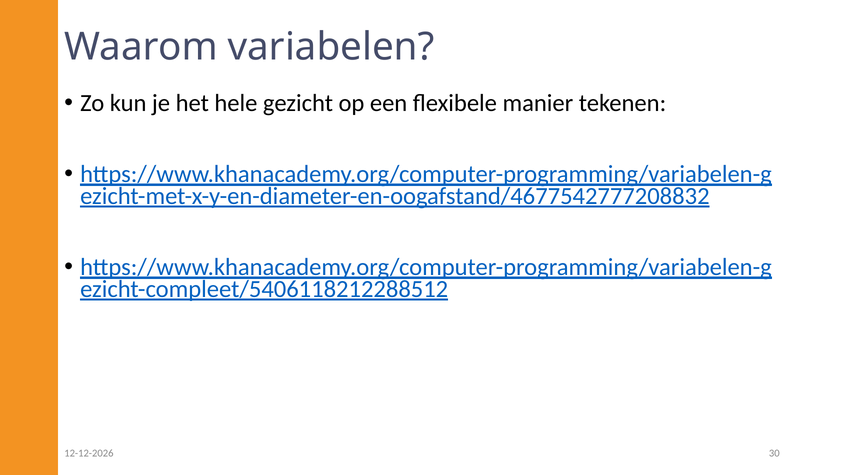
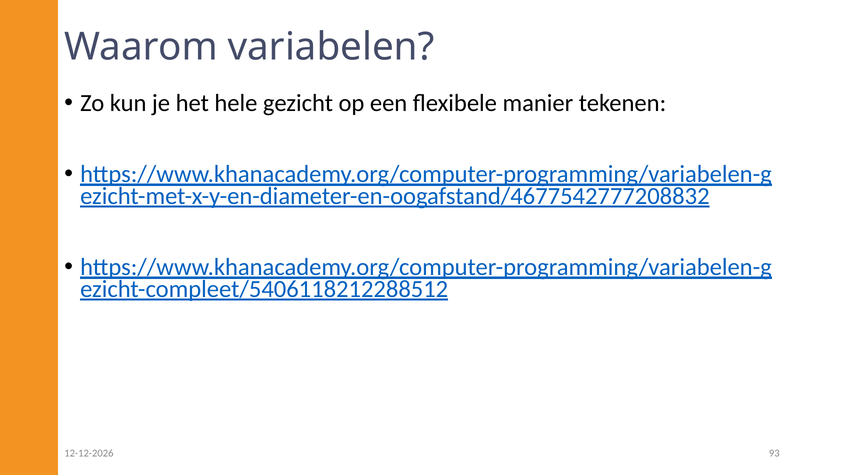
30: 30 -> 93 (774, 453)
